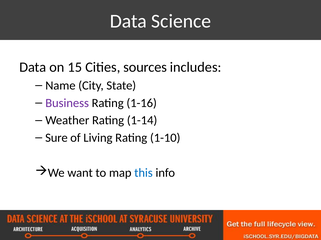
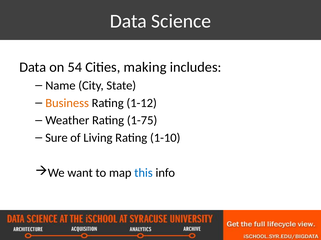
15: 15 -> 54 (75, 67)
sources: sources -> making (145, 67)
Business colour: purple -> orange (67, 103)
1-16: 1-16 -> 1-12 (142, 103)
1-14: 1-14 -> 1-75 (142, 121)
